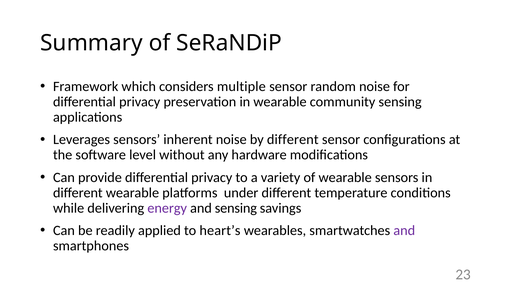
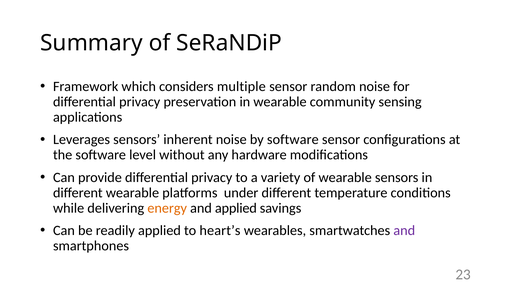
by different: different -> software (293, 140)
energy colour: purple -> orange (167, 208)
and sensing: sensing -> applied (236, 208)
